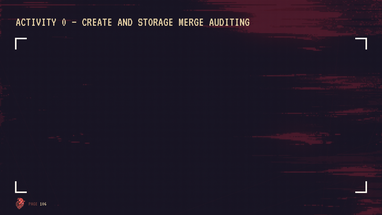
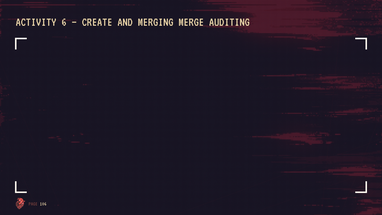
0: 0 -> 6 (64, 22)
STORAGE: STORAGE -> MERGING (156, 22)
